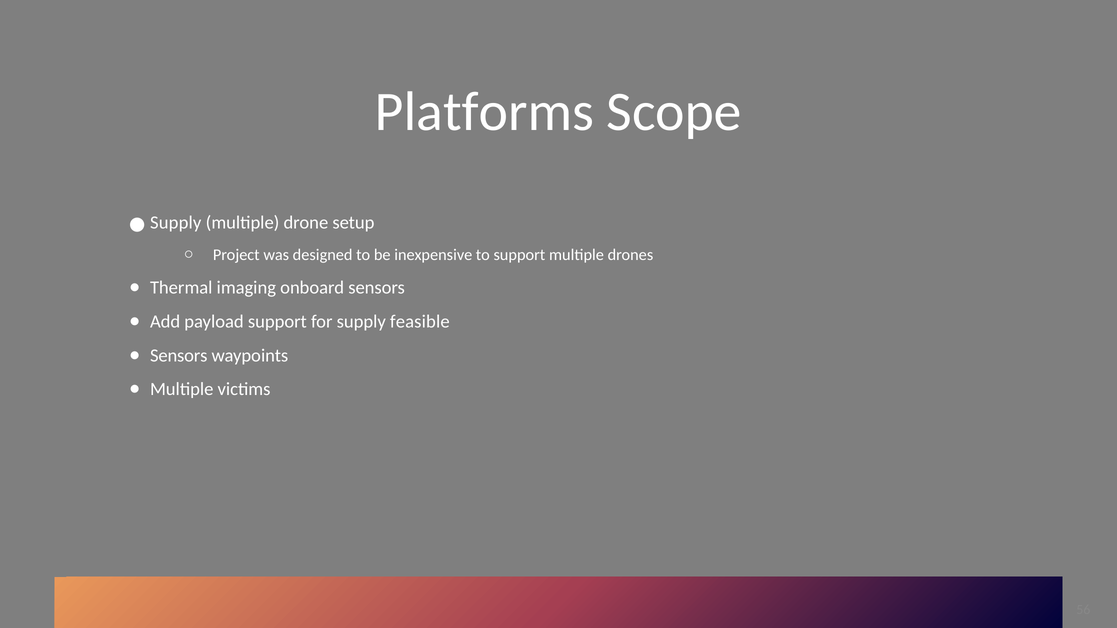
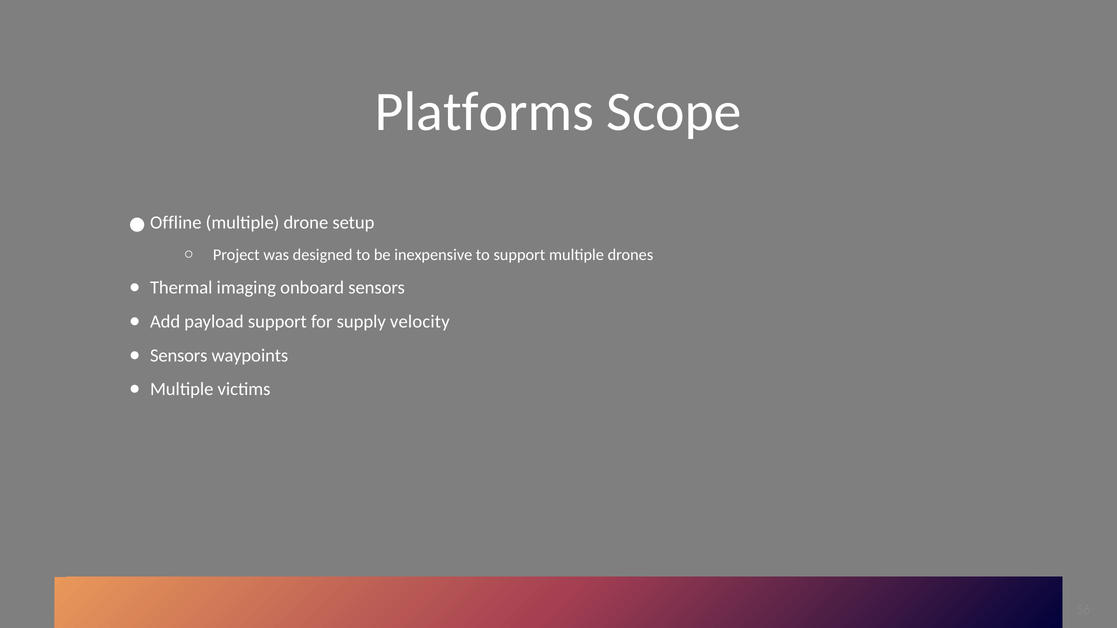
Supply: Supply -> Offline (176, 223)
feasible: feasible -> velocity (420, 322)
